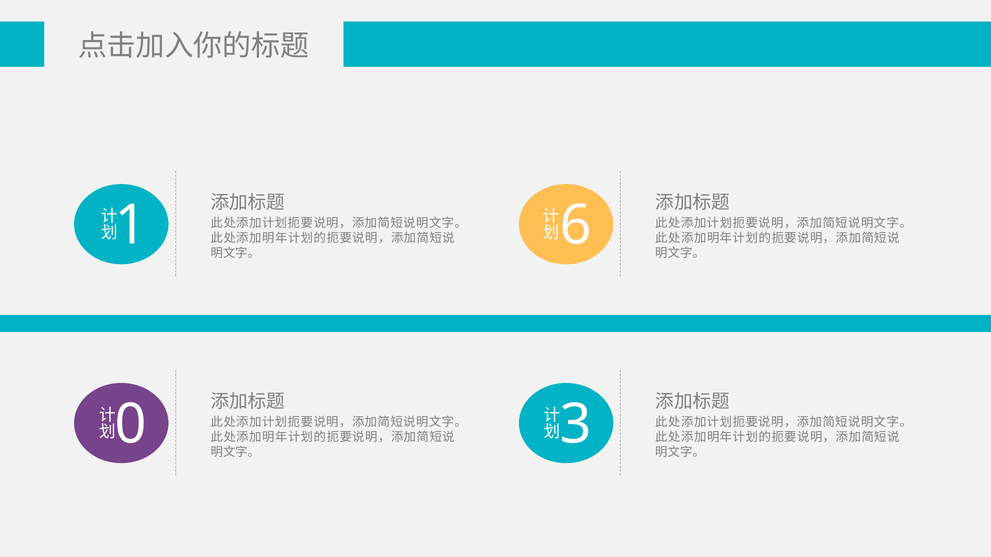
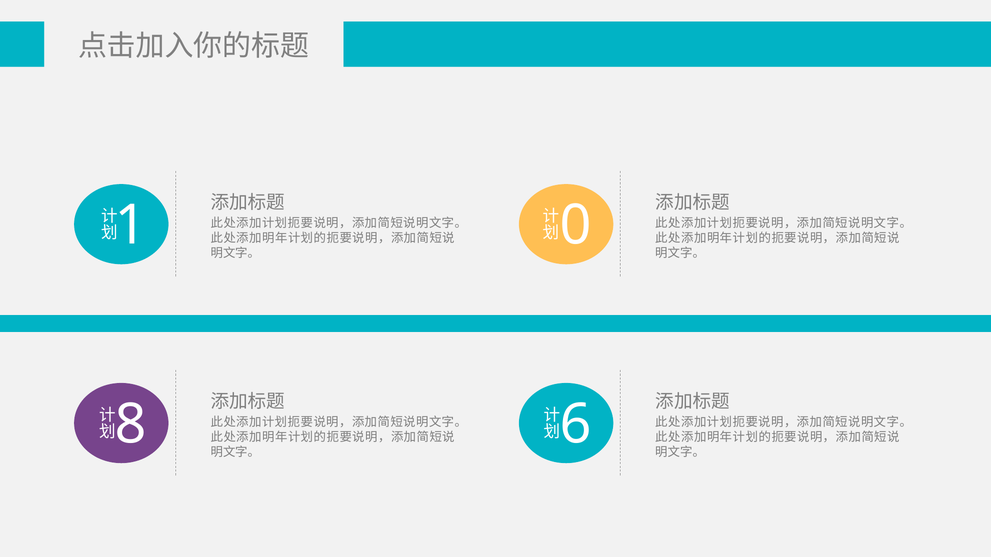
6: 6 -> 0 (576, 226)
0: 0 -> 8 (131, 425)
3: 3 -> 6 (576, 425)
